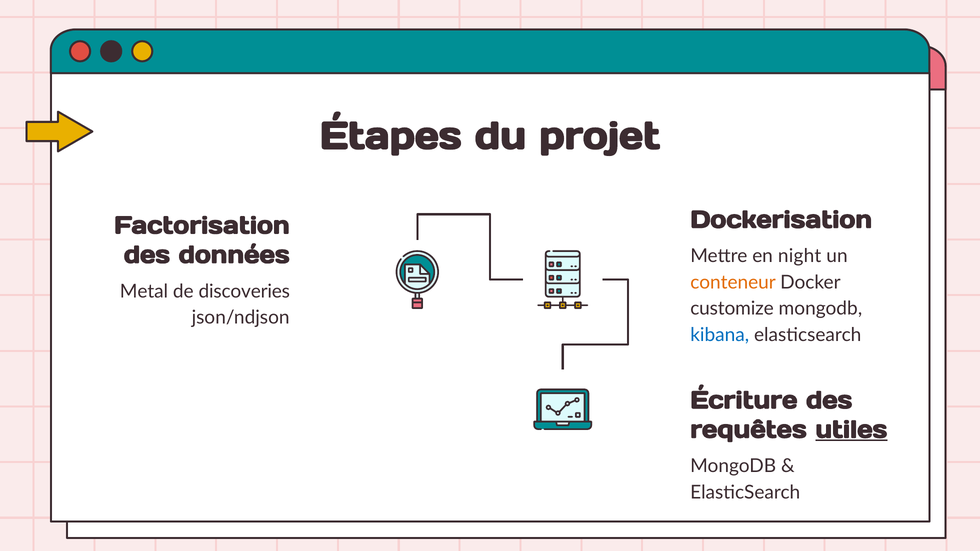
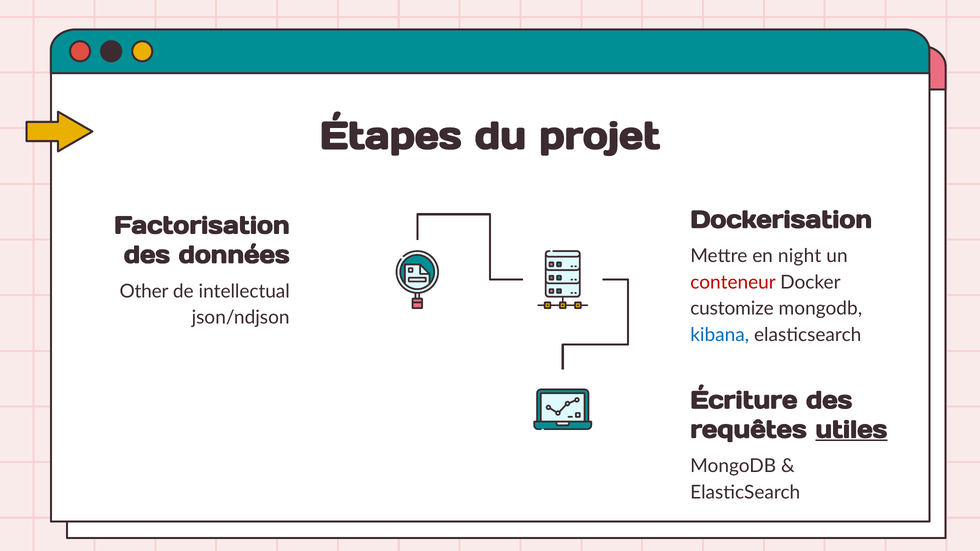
conteneur colour: orange -> red (733, 283)
Metal: Metal -> Other (144, 291)
discoveries: discoveries -> intellectual (244, 291)
